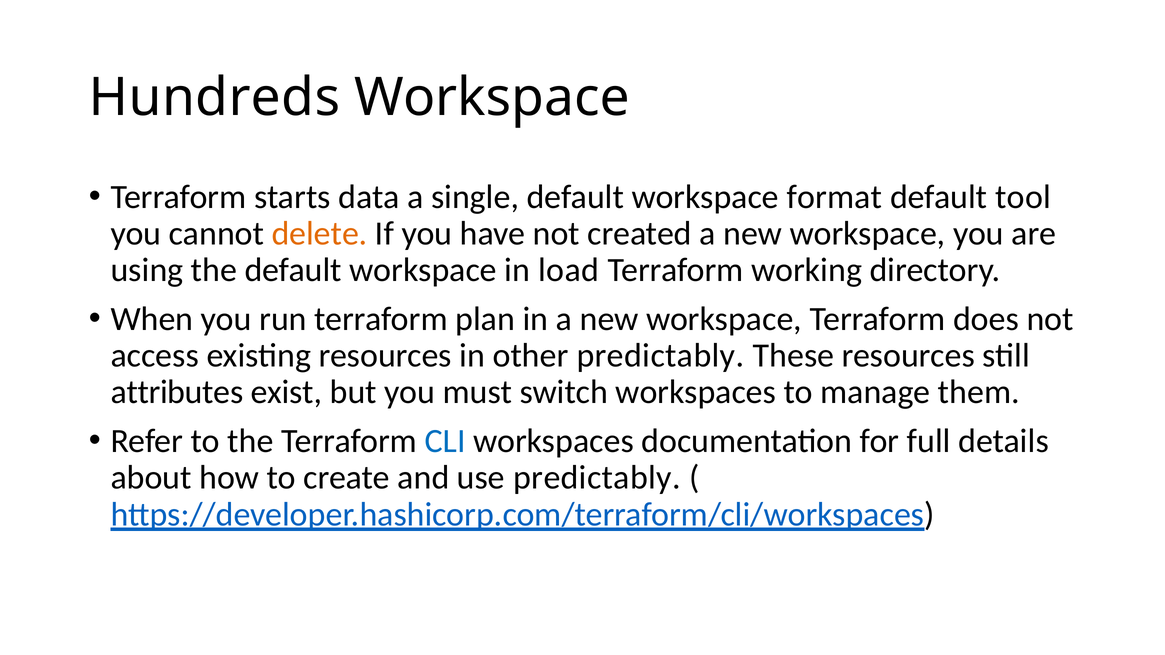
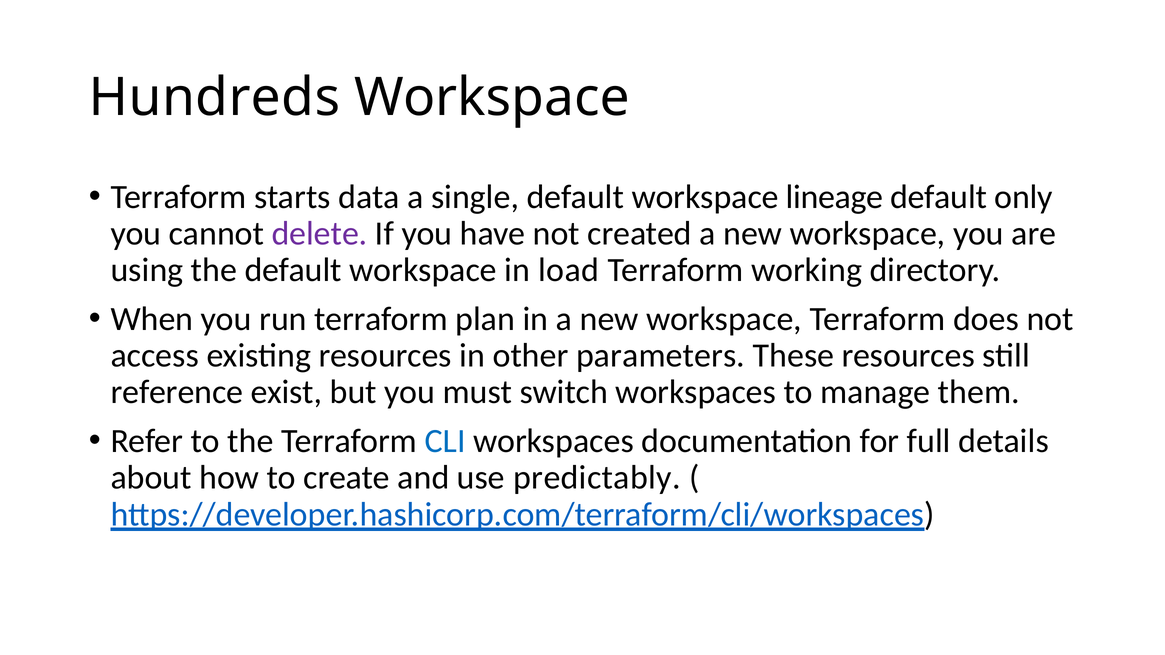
format: format -> lineage (835, 197)
tool: tool -> only (1023, 197)
delete colour: orange -> purple (320, 234)
other predictably: predictably -> parameters (660, 356)
attributes: attributes -> reference (177, 392)
